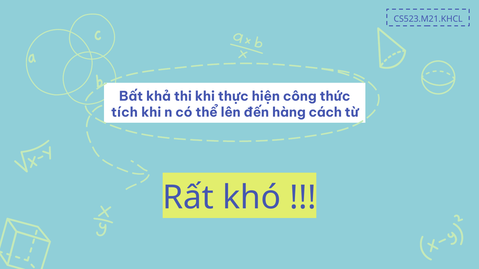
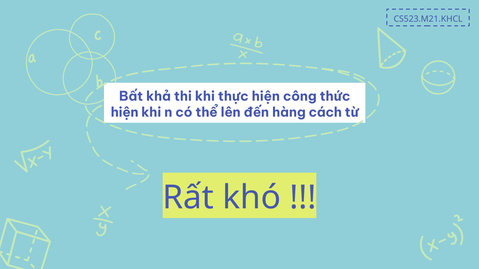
tích: tích -> hiện (125, 113)
